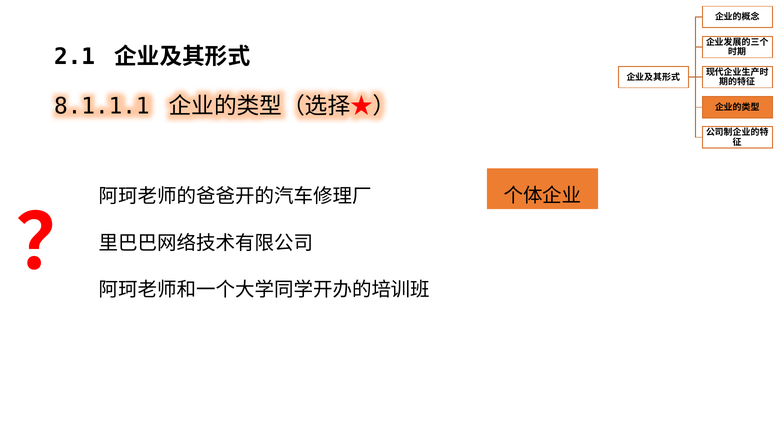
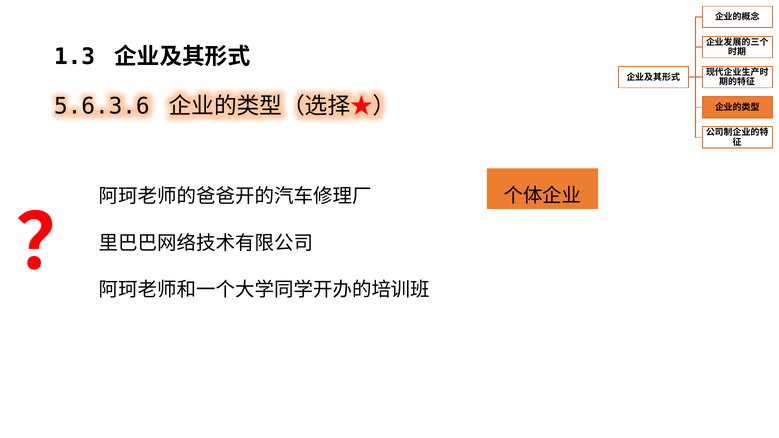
2.1: 2.1 -> 1.3 (75, 57)
8.1.1.1: 8.1.1.1 -> 5.6.3.6 (102, 106)
